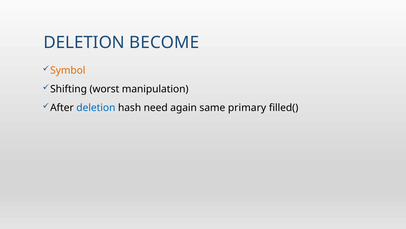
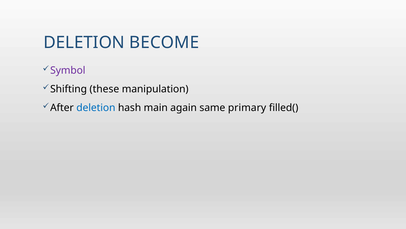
Symbol colour: orange -> purple (68, 70)
worst: worst -> these (104, 89)
need: need -> main (156, 108)
